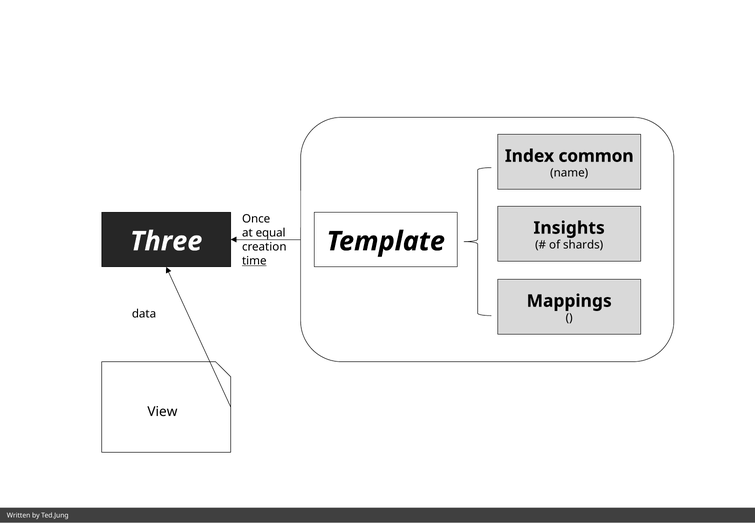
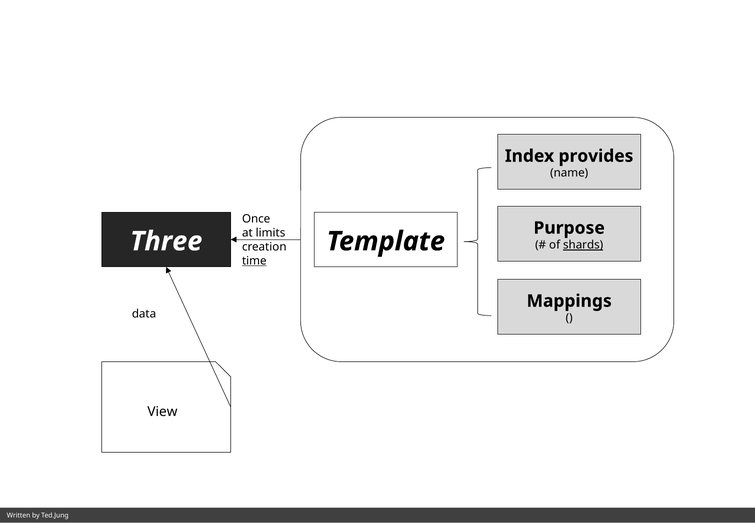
common: common -> provides (596, 156)
Insights: Insights -> Purpose (569, 228)
equal: equal -> limits (271, 233)
shards underline: none -> present (583, 245)
